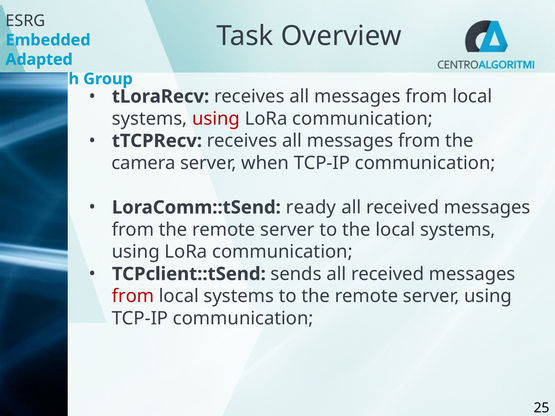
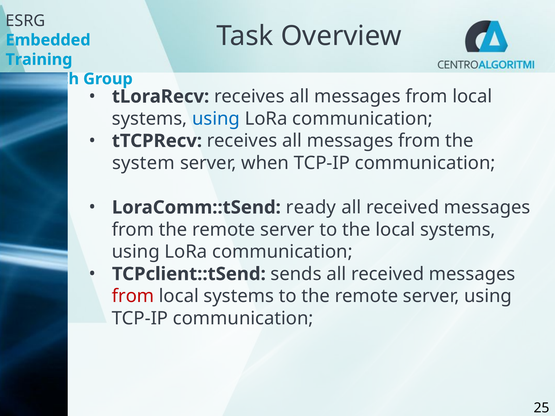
Adapted: Adapted -> Training (39, 60)
using colour: red -> blue (216, 119)
camera: camera -> system (143, 163)
